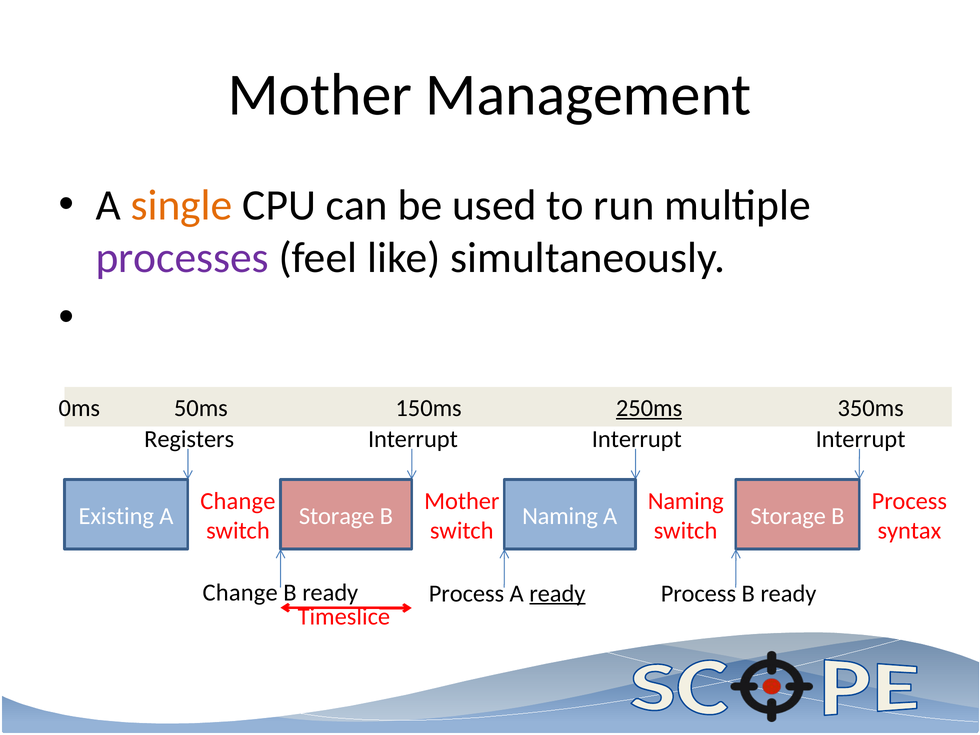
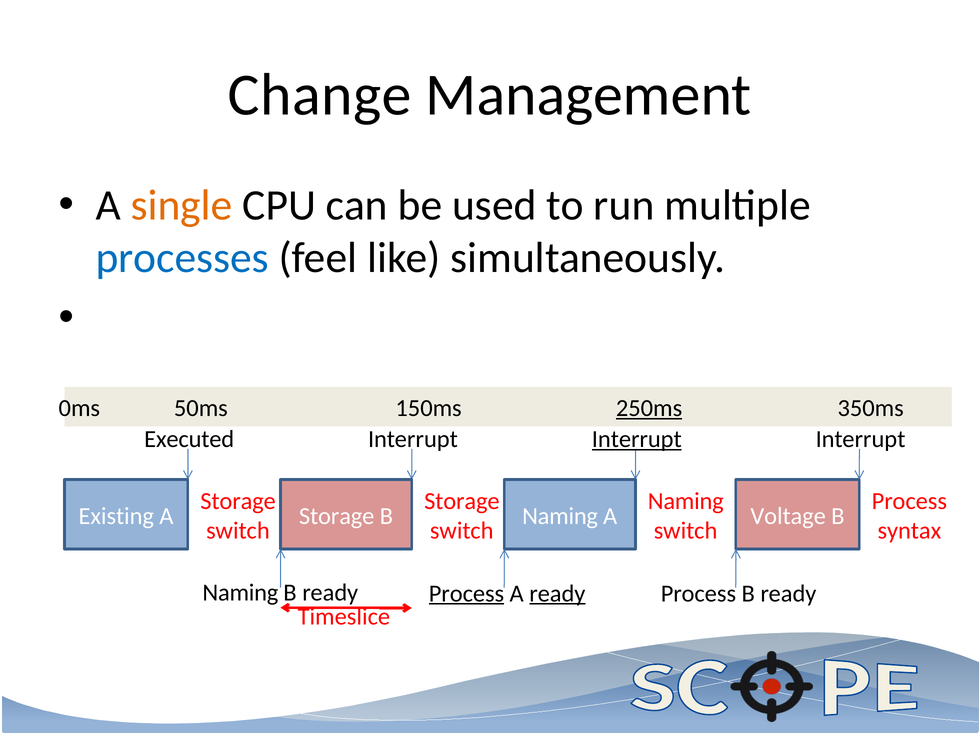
Mother: Mother -> Change (320, 95)
processes colour: purple -> blue (182, 258)
Registers: Registers -> Executed (189, 439)
Interrupt underline: none -> present (637, 439)
Change: Change -> Storage (238, 501)
Mother: Mother -> Storage (462, 501)
Storage: Storage -> Voltage (788, 516)
Change: Change -> Naming (240, 592)
Process underline: none -> present (466, 593)
